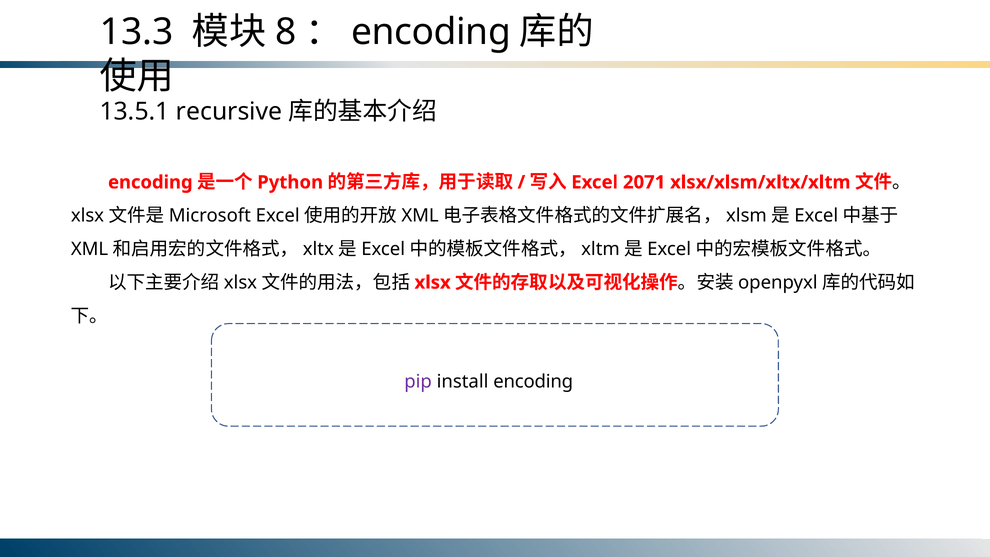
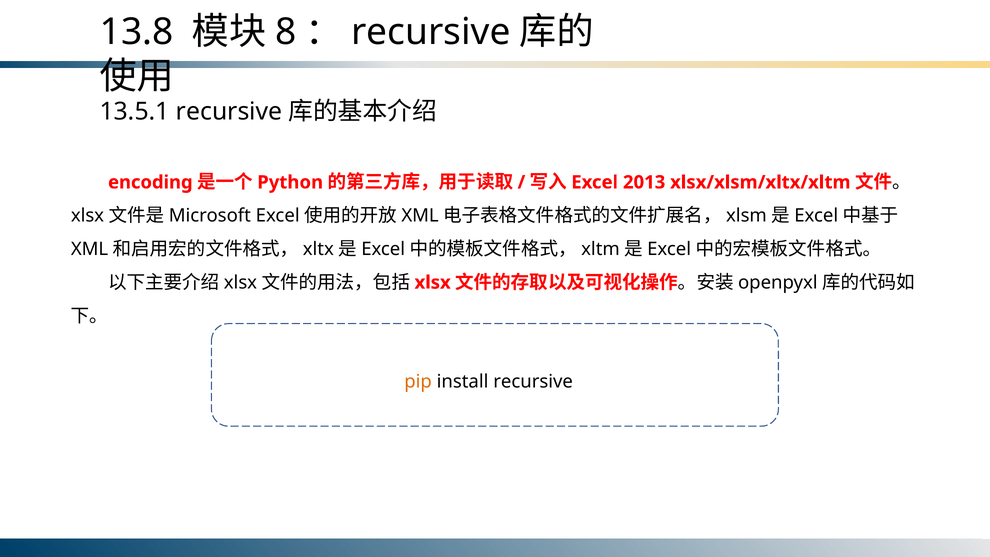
13.3: 13.3 -> 13.8 (137, 32)
encoding: encoding -> recursive (431, 32)
2071: 2071 -> 2013 (644, 182)
pip colour: purple -> orange (418, 382)
install encoding: encoding -> recursive (533, 382)
